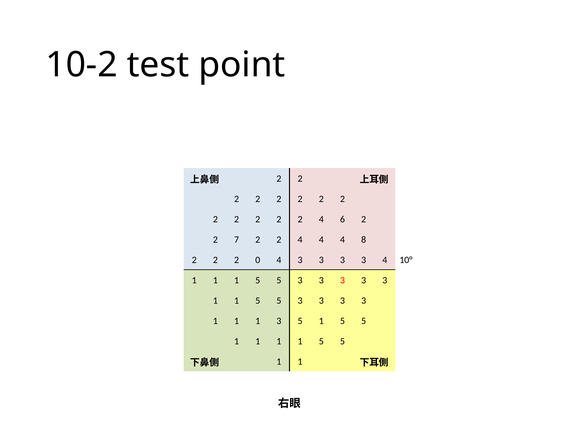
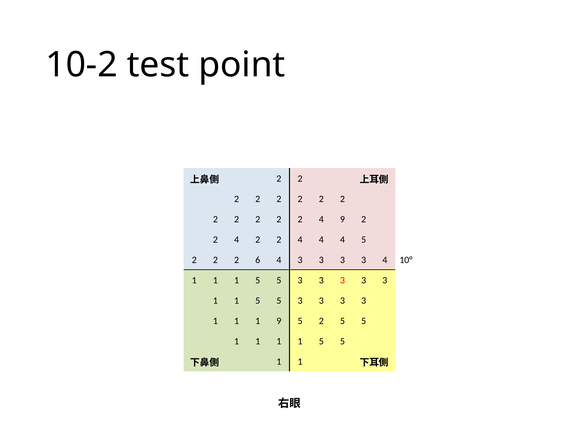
4 6: 6 -> 9 (342, 220)
7: 7 -> 4 (237, 240)
4 8: 8 -> 5 (364, 240)
0: 0 -> 6 (258, 260)
1 3: 3 -> 9 (279, 321)
1: 1 -> 2 (321, 321)
